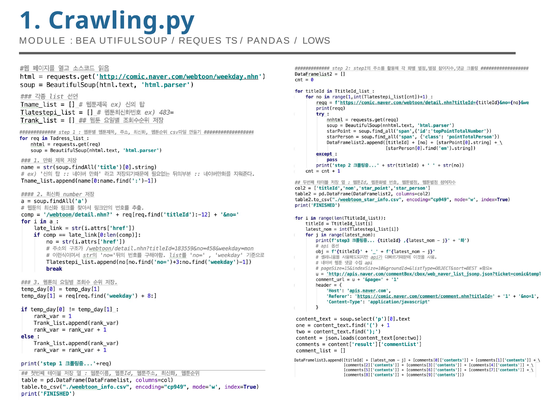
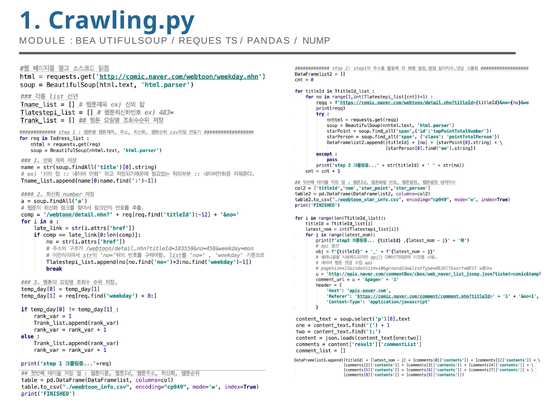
LOWS: LOWS -> NUMP (316, 41)
